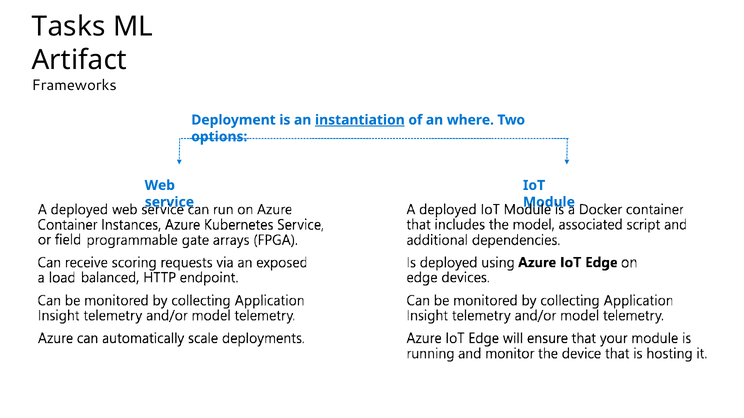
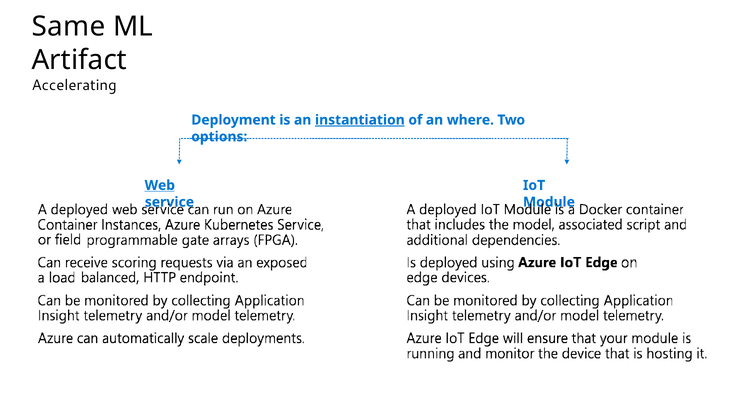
Tasks: Tasks -> Same (69, 27)
Frameworks: Frameworks -> Accelerating (74, 86)
Web underline: none -> present (160, 186)
